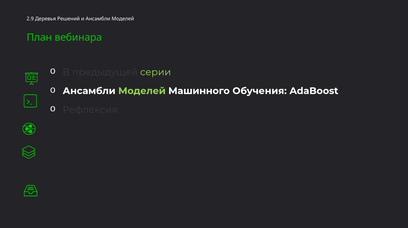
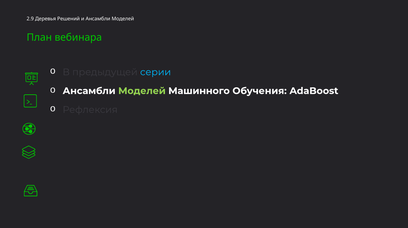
серии colour: light green -> light blue (156, 72)
